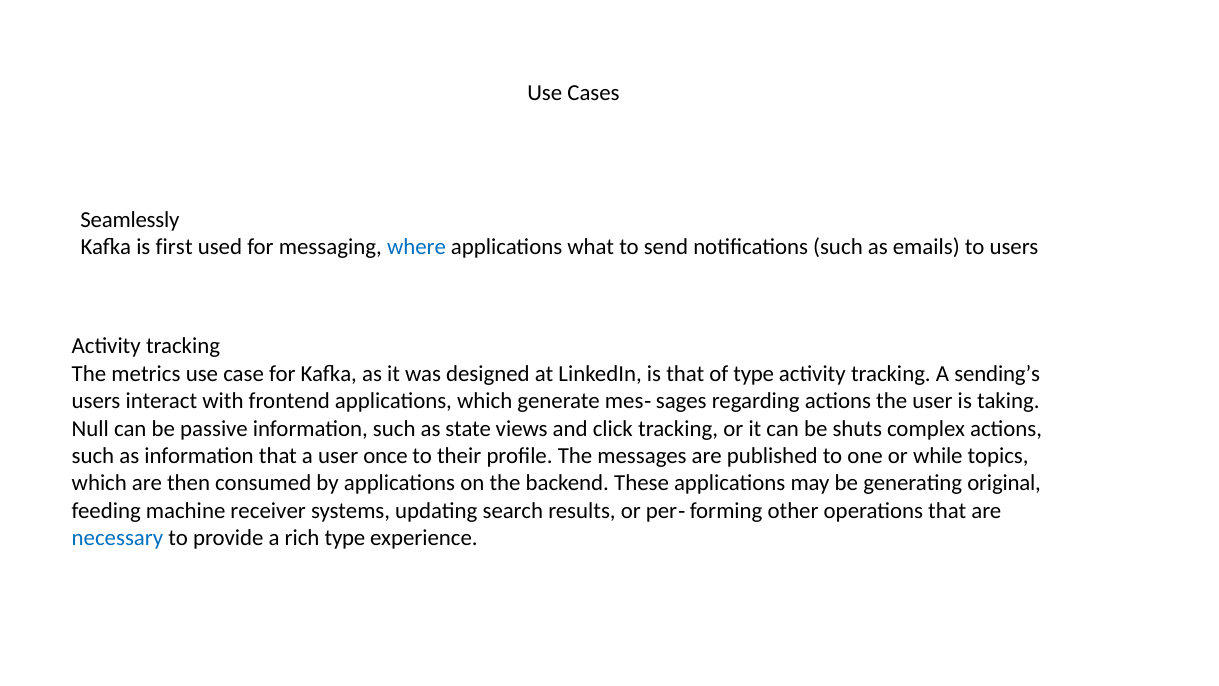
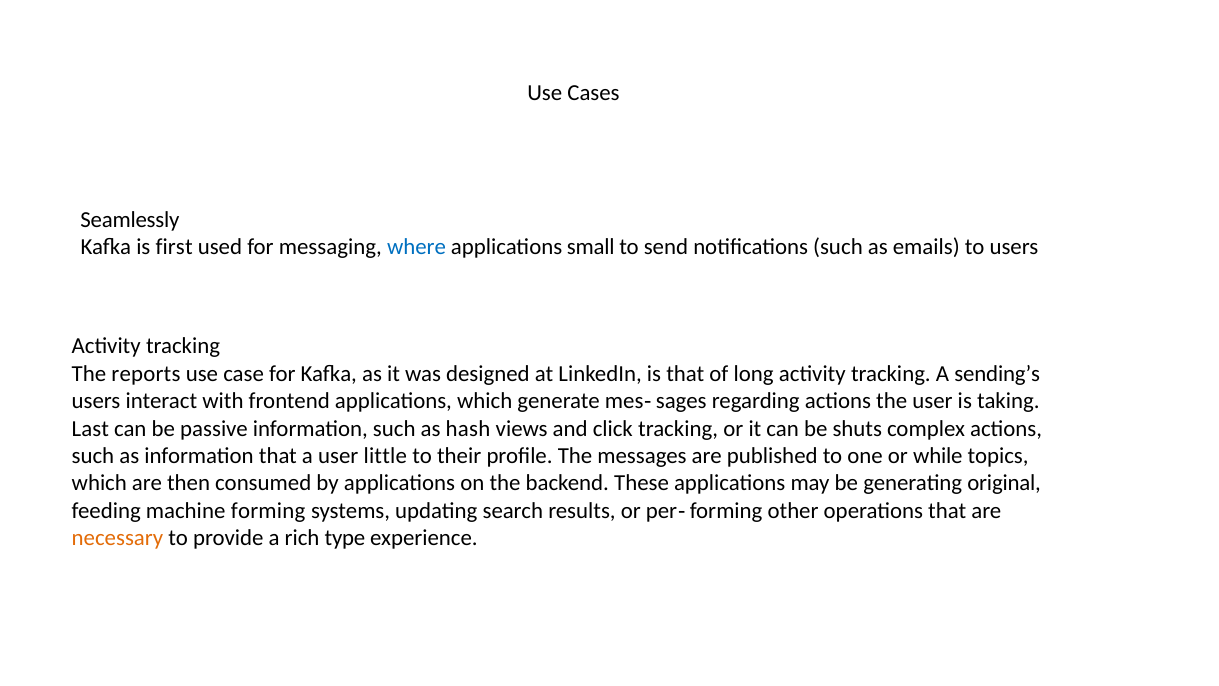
what: what -> small (591, 247)
metrics: metrics -> reports (146, 373)
of type: type -> long (754, 373)
Null: Null -> Last (90, 428)
state: state -> hash (468, 428)
once: once -> little (385, 456)
machine receiver: receiver -> forming (268, 511)
necessary colour: blue -> orange (117, 538)
